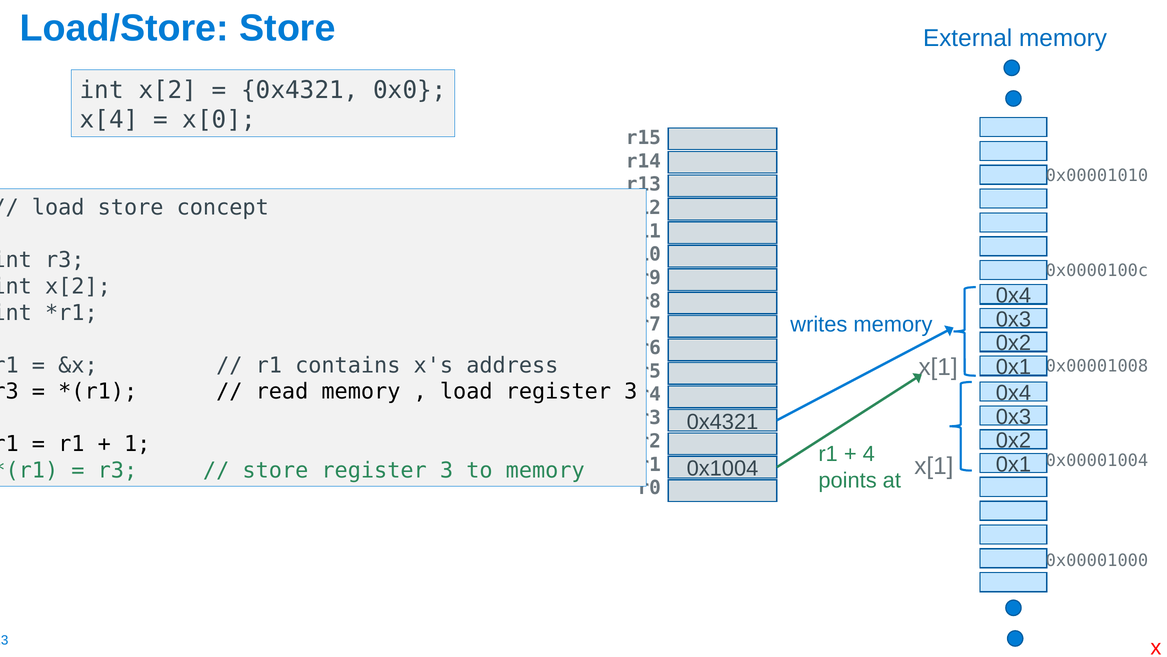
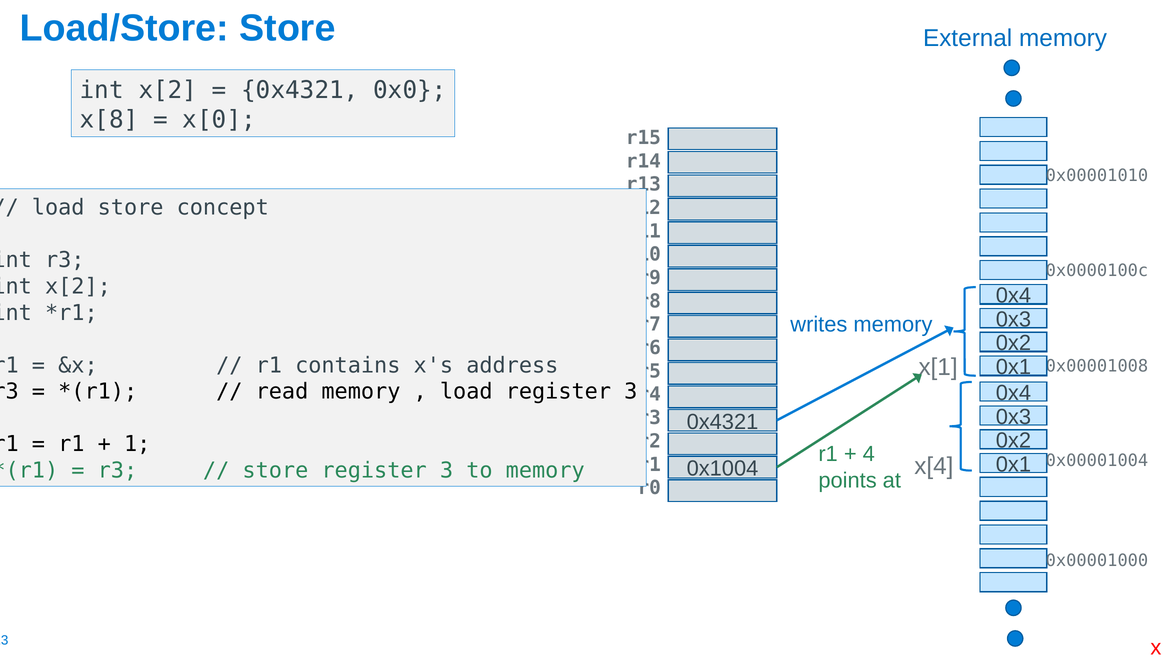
x[4: x[4 -> x[8 (109, 120)
x[1: x[1 -> x[4 (934, 466)
